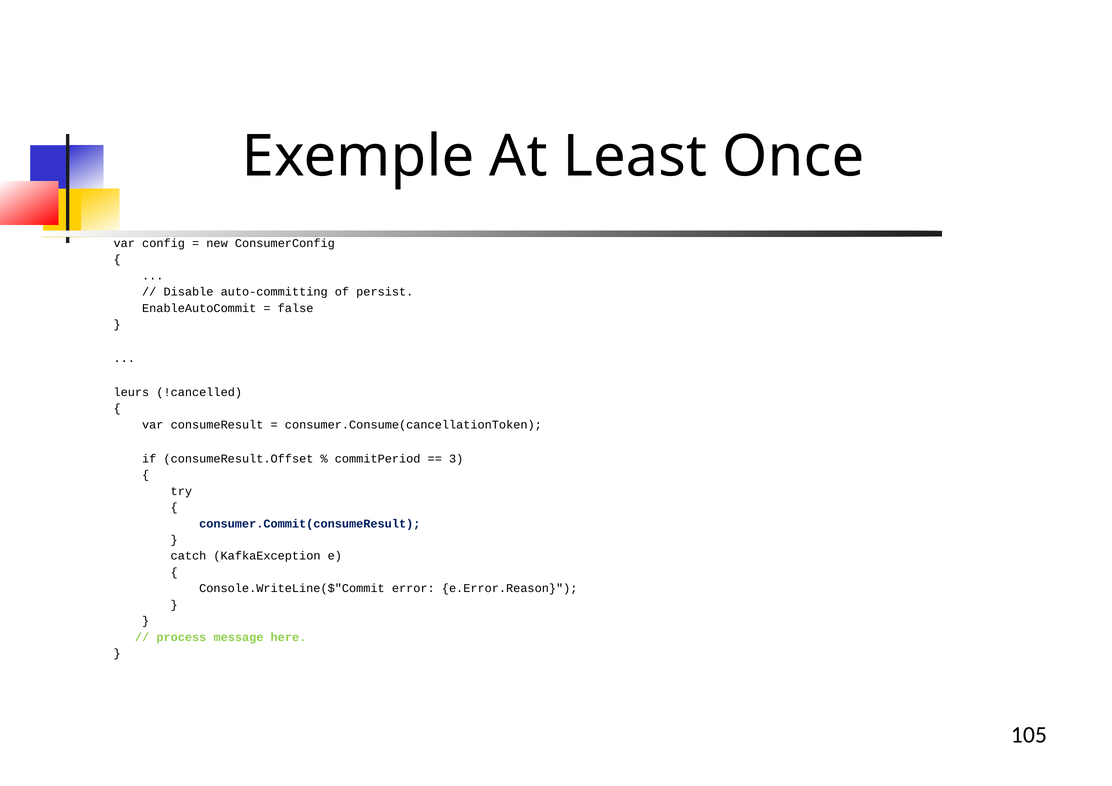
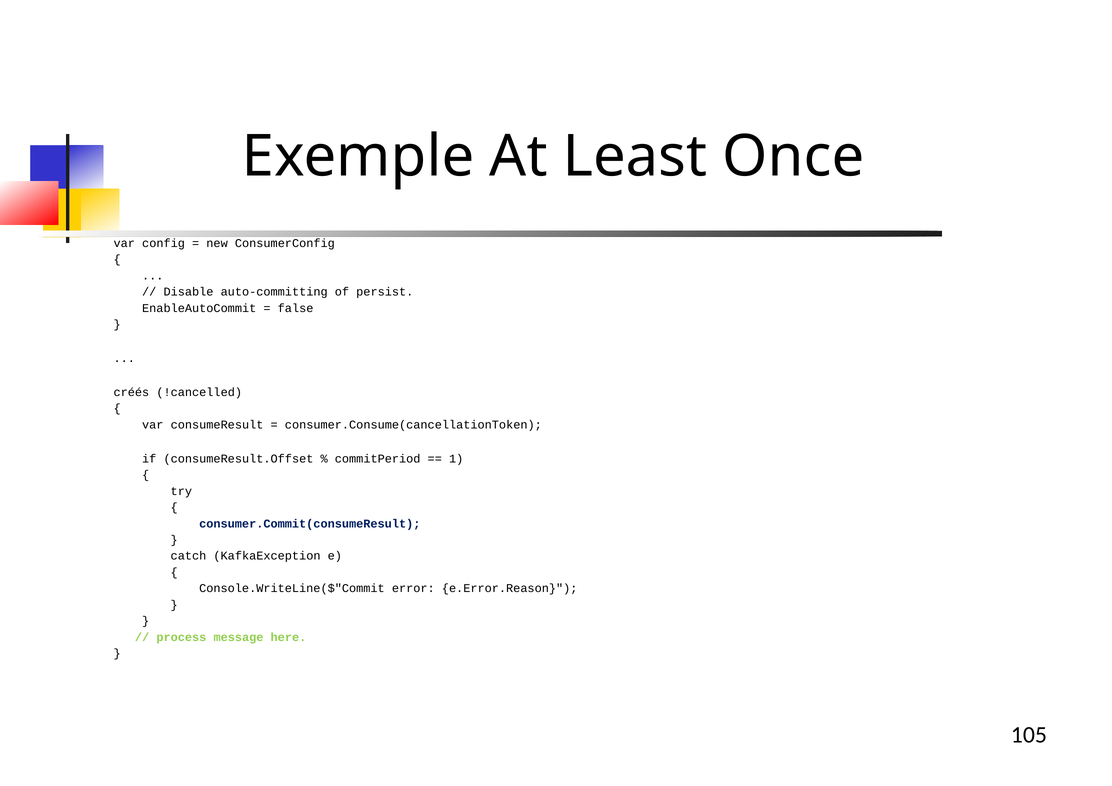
leurs: leurs -> créés (131, 392)
3: 3 -> 1 (456, 459)
